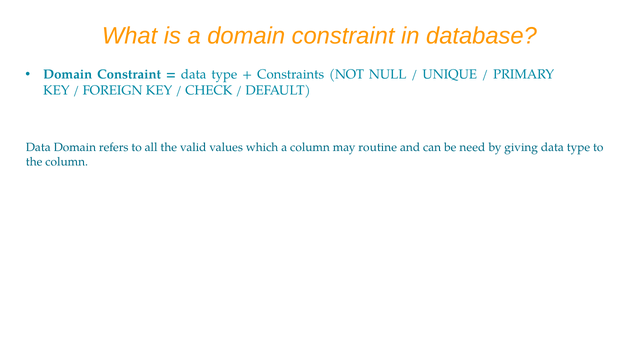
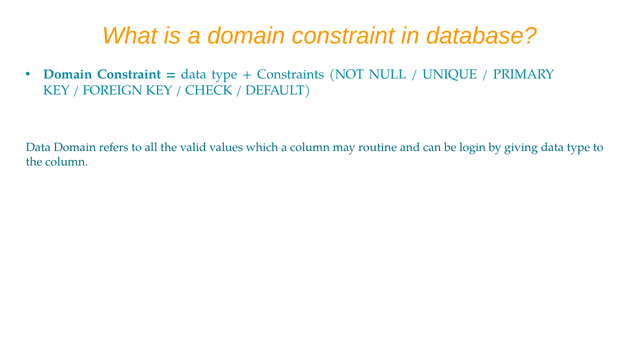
need: need -> login (473, 147)
